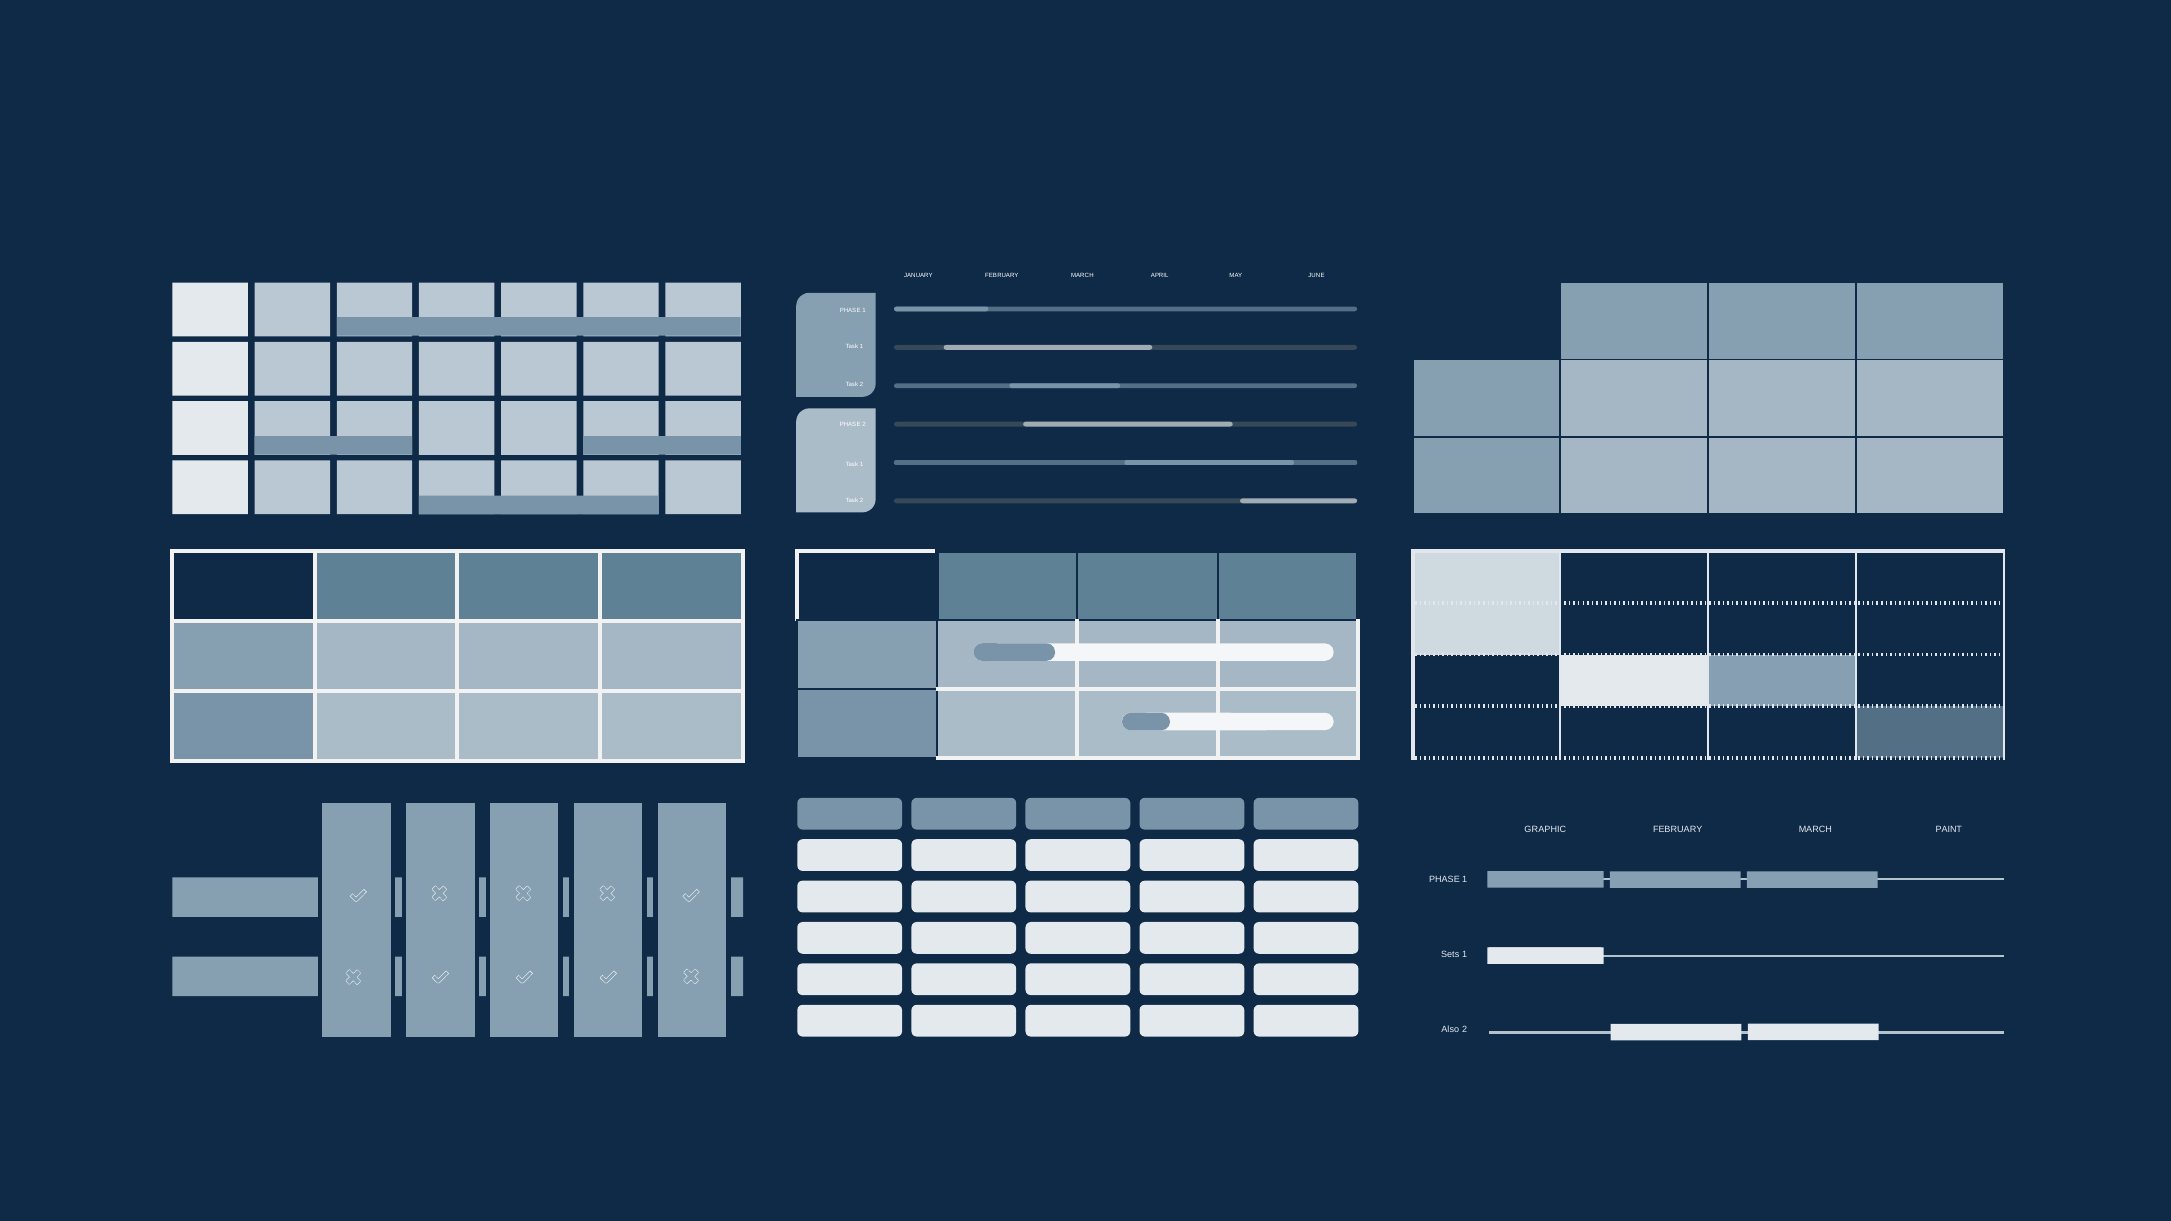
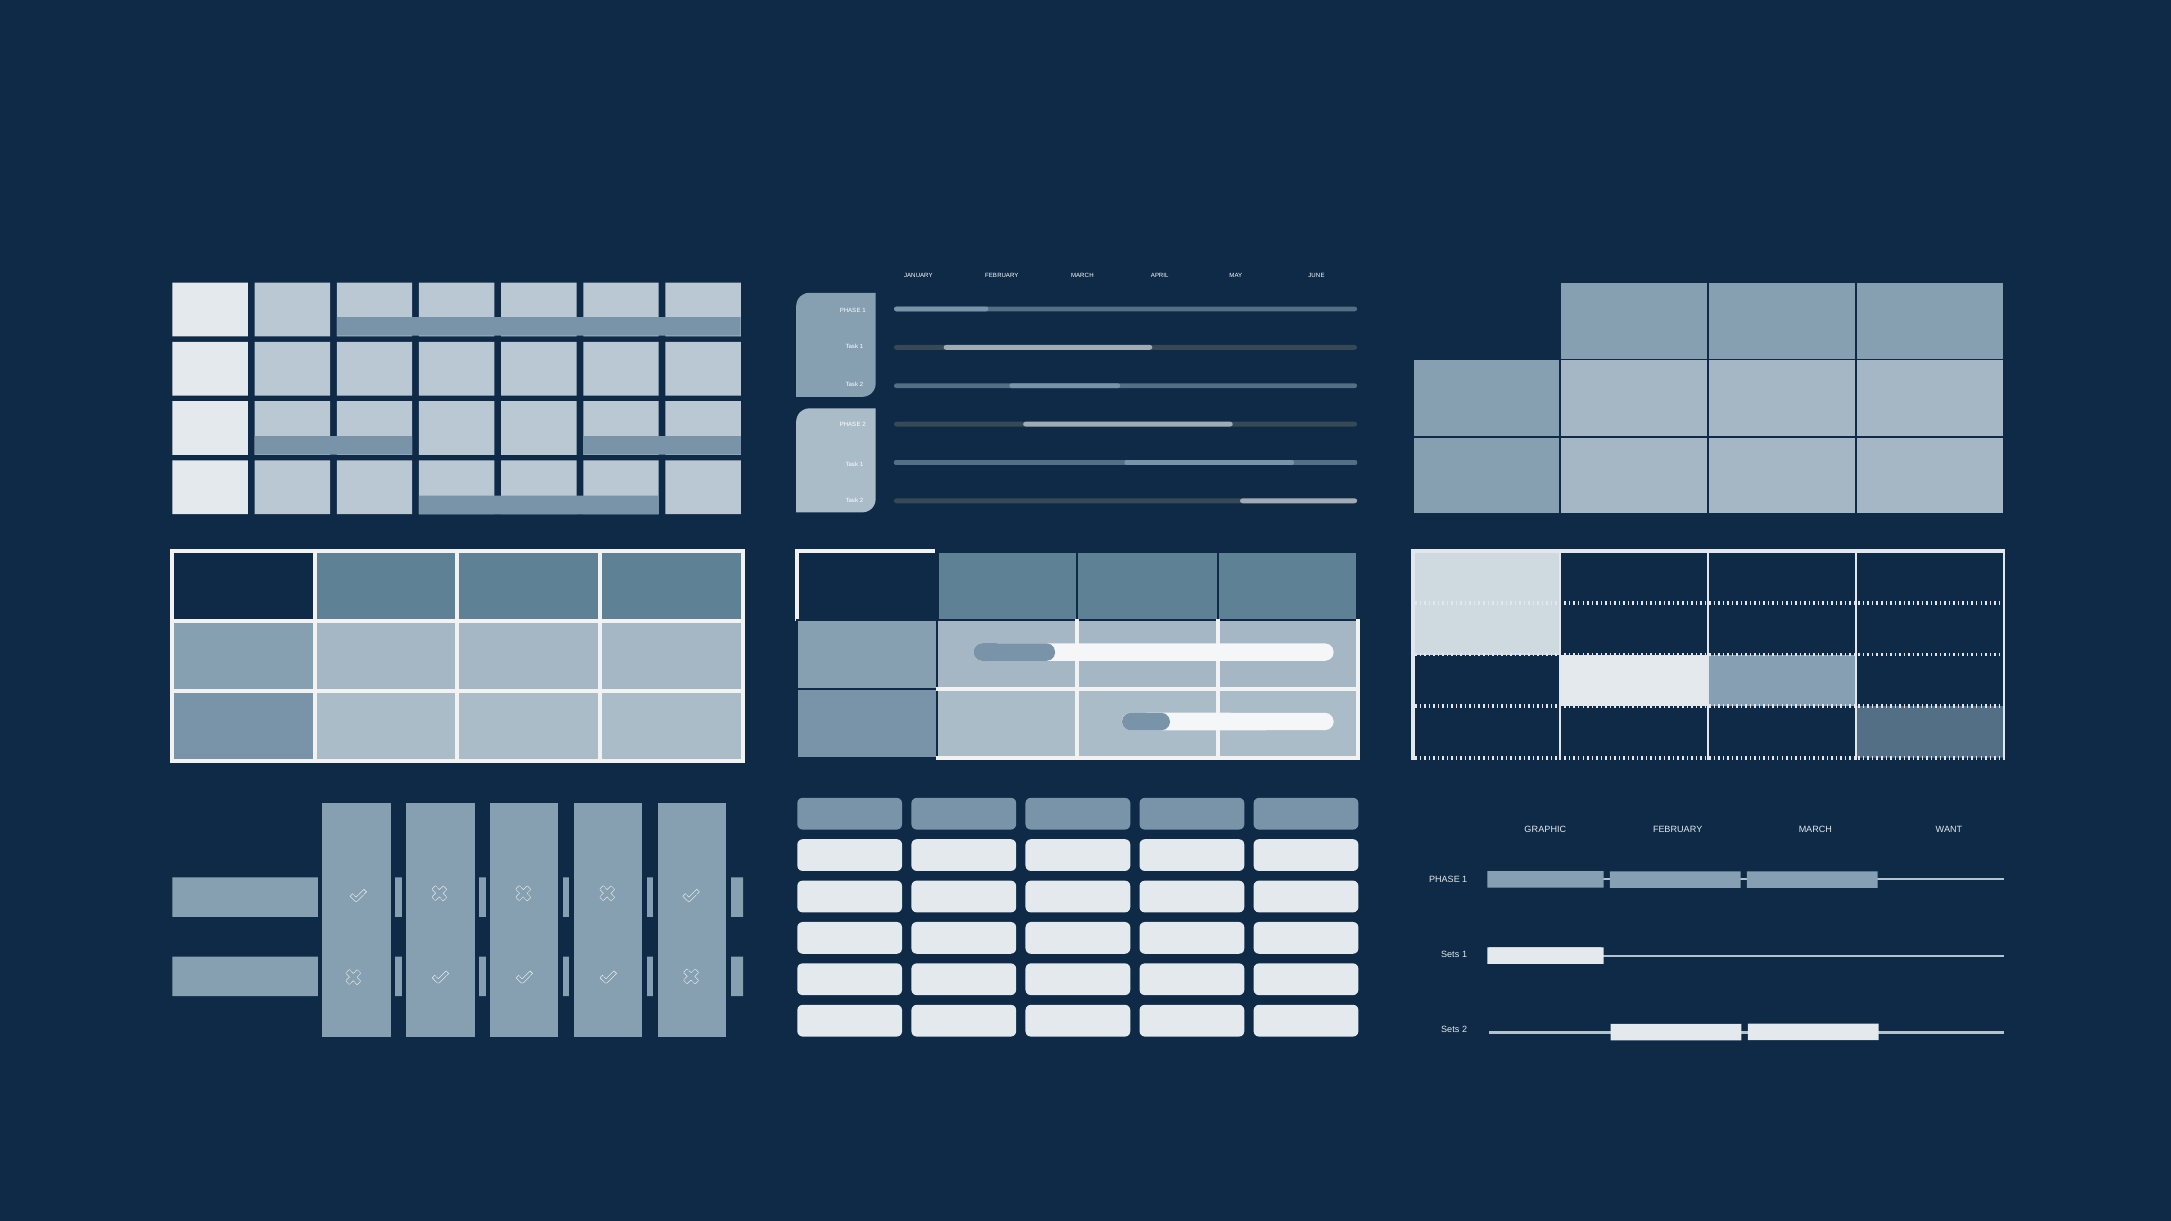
PAINT: PAINT -> WANT (1949, 830)
Also: Also -> Sets (1450, 1030)
